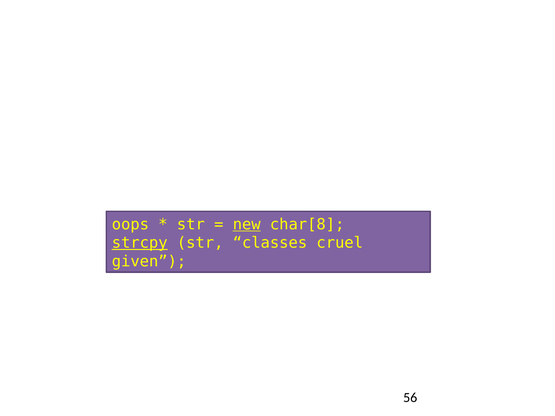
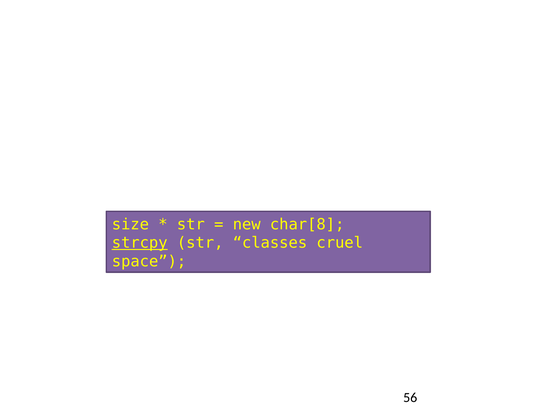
oops: oops -> size (130, 224)
new underline: present -> none (247, 224)
given: given -> space (149, 261)
